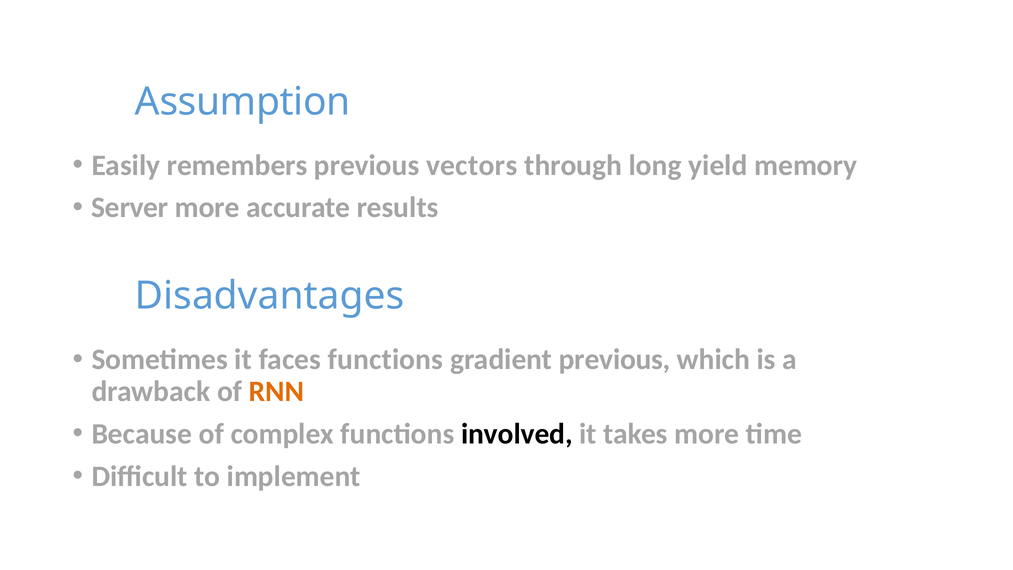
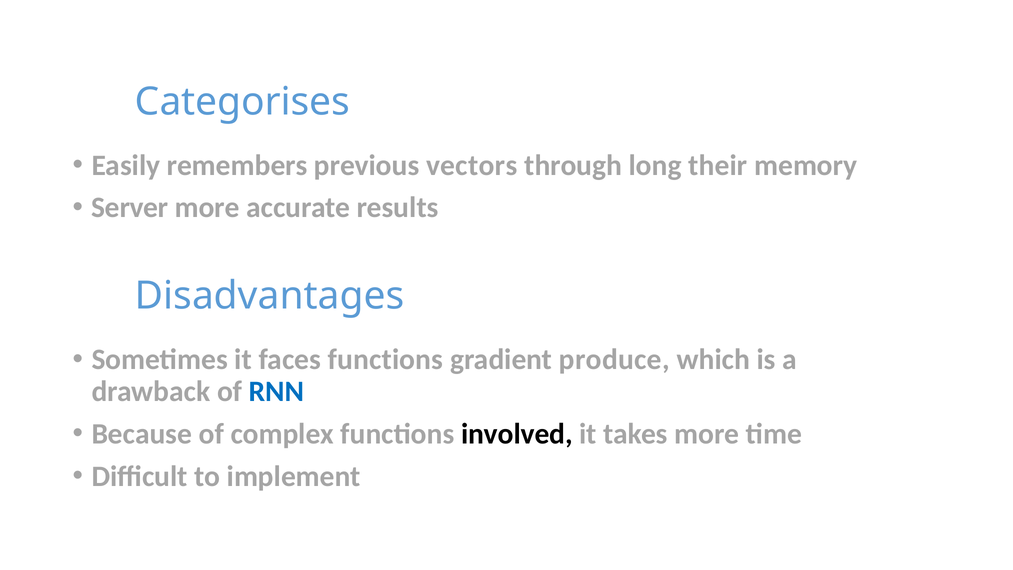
Assumption: Assumption -> Categorises (243, 102)
yield: yield -> their (718, 165)
gradient previous: previous -> produce (614, 359)
RNN colour: orange -> blue (277, 391)
